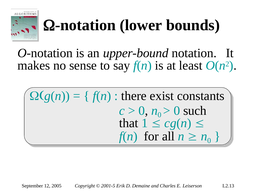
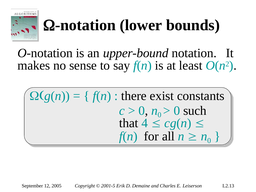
1: 1 -> 4 (145, 123)
